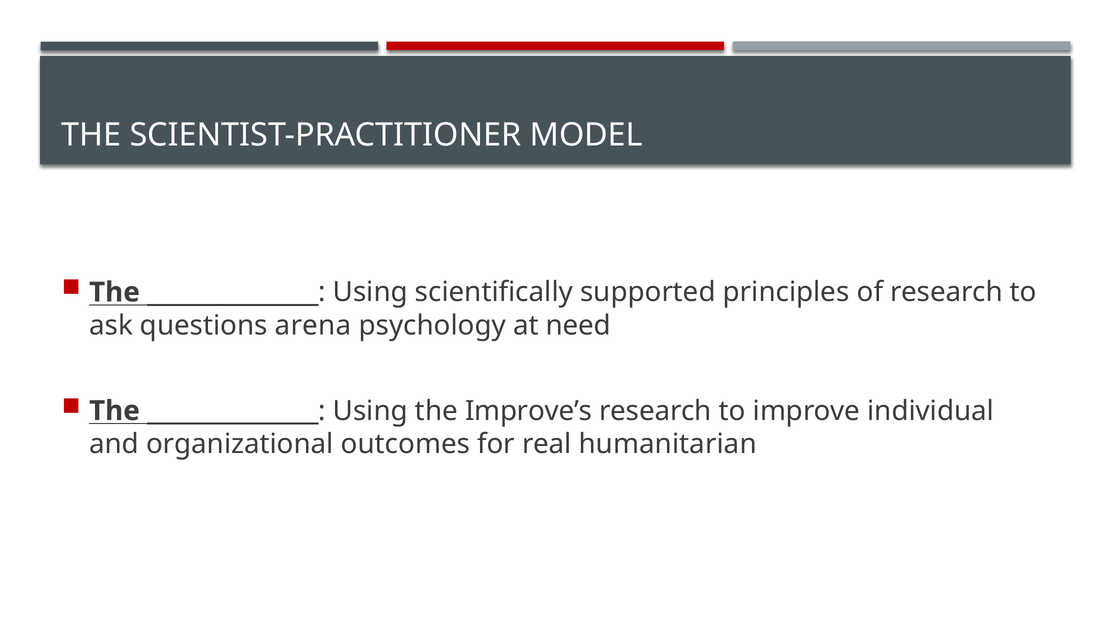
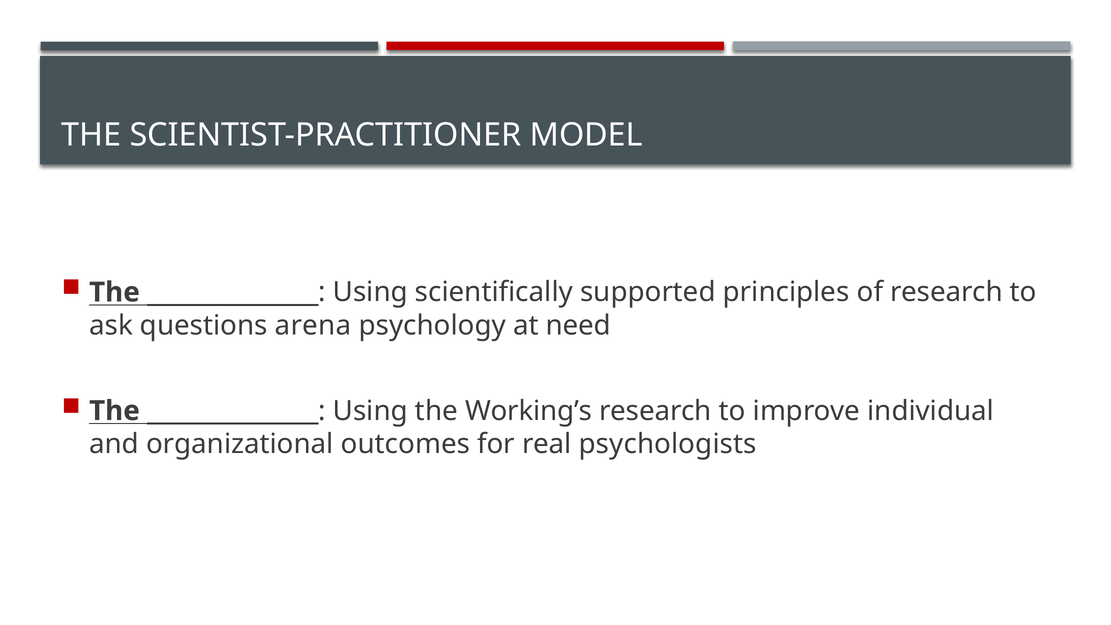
Improve’s: Improve’s -> Working’s (529, 411)
humanitarian: humanitarian -> psychologists (668, 444)
